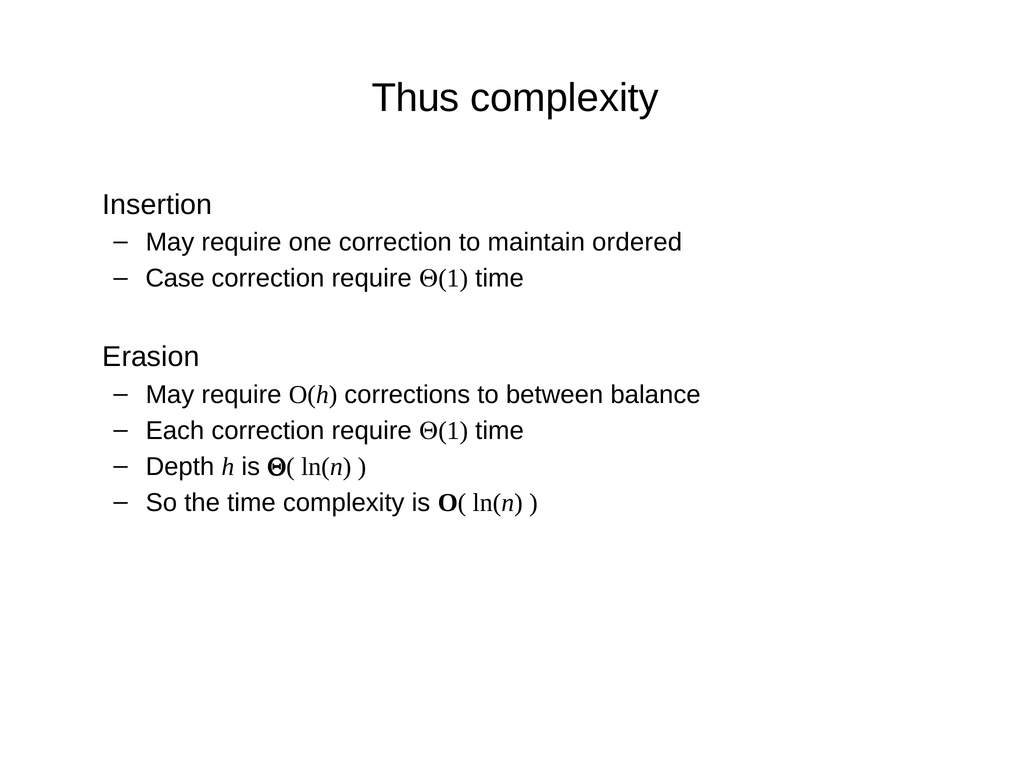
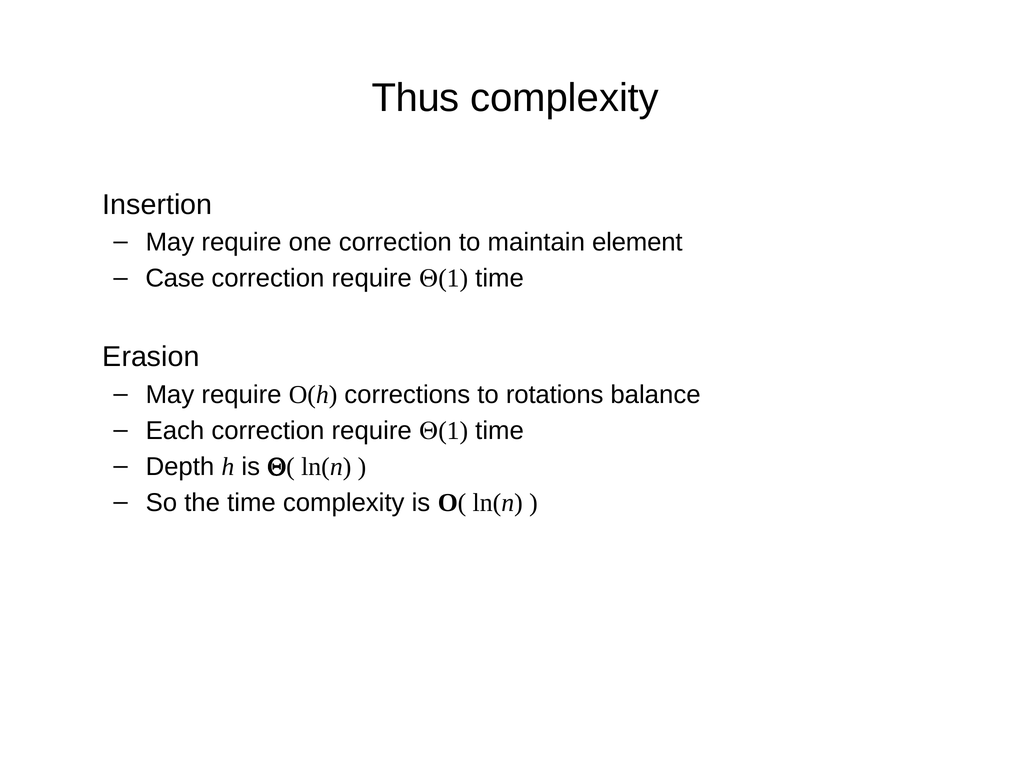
ordered: ordered -> element (637, 242)
between: between -> rotations (555, 395)
